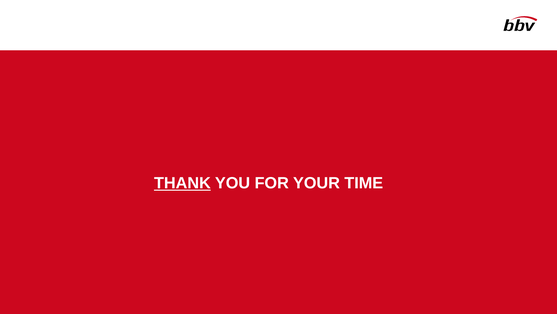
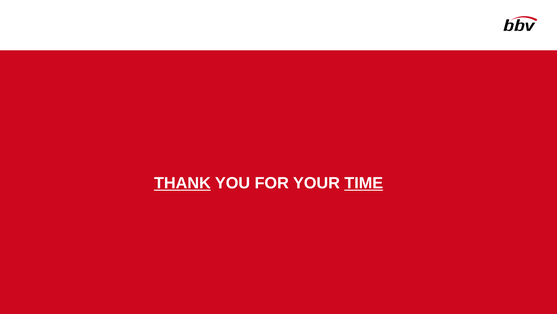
TIME underline: none -> present (364, 183)
